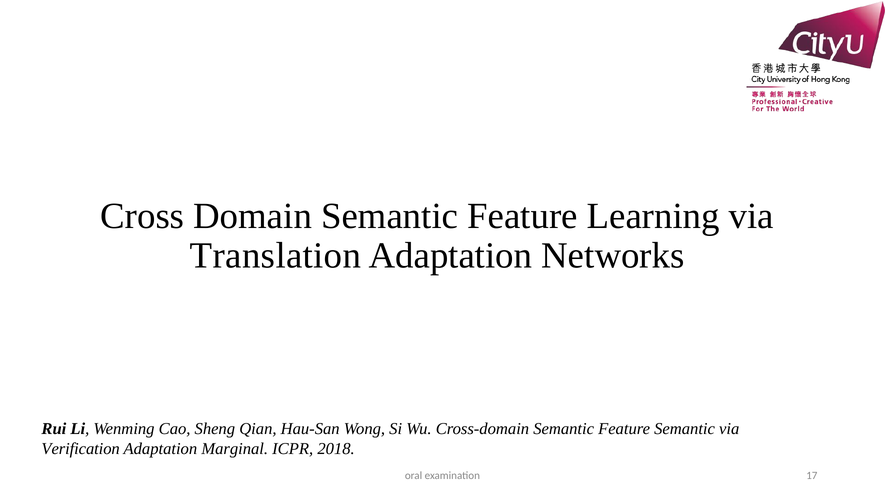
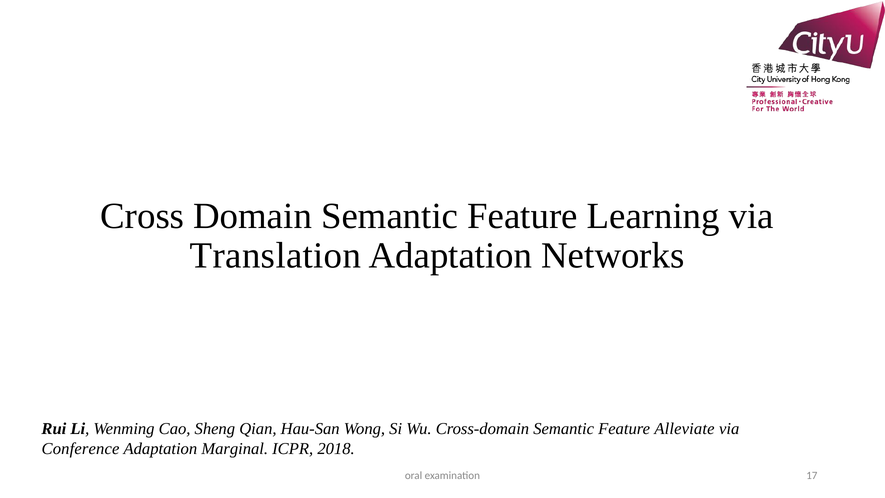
Feature Semantic: Semantic -> Alleviate (684, 429)
Verification: Verification -> Conference (81, 449)
